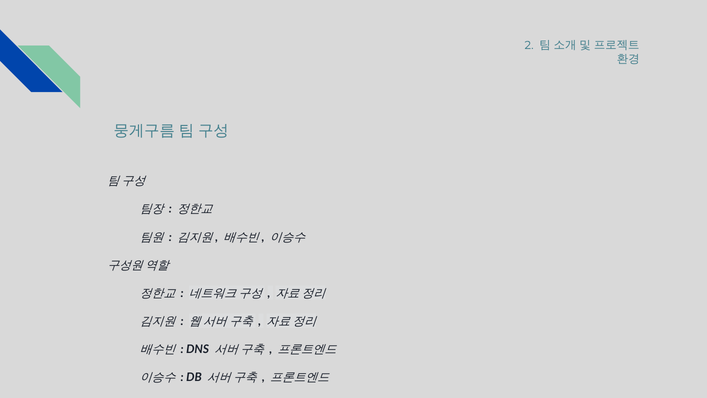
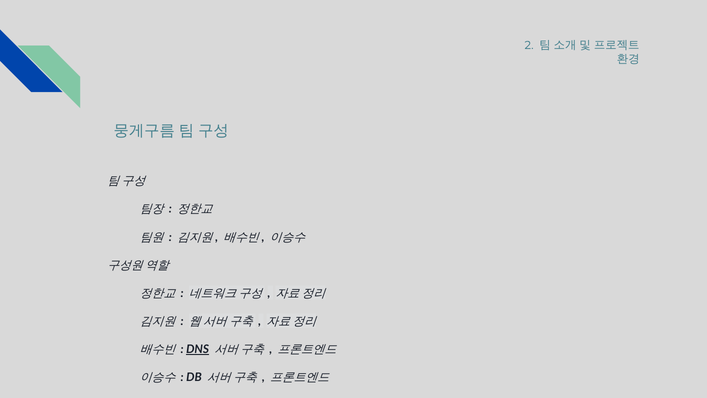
DNS underline: none -> present (198, 349)
